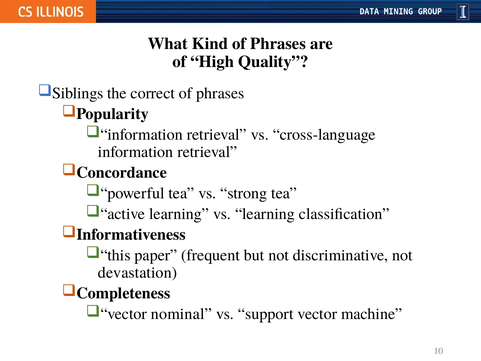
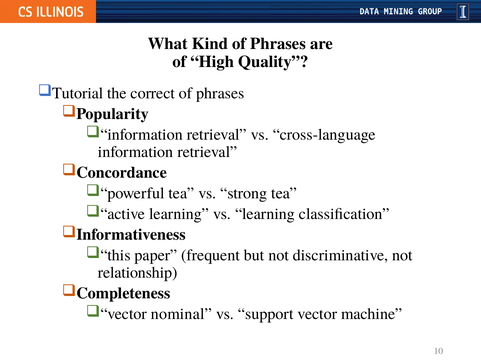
Siblings: Siblings -> Tutorial (78, 93)
devastation: devastation -> relationship (138, 272)
